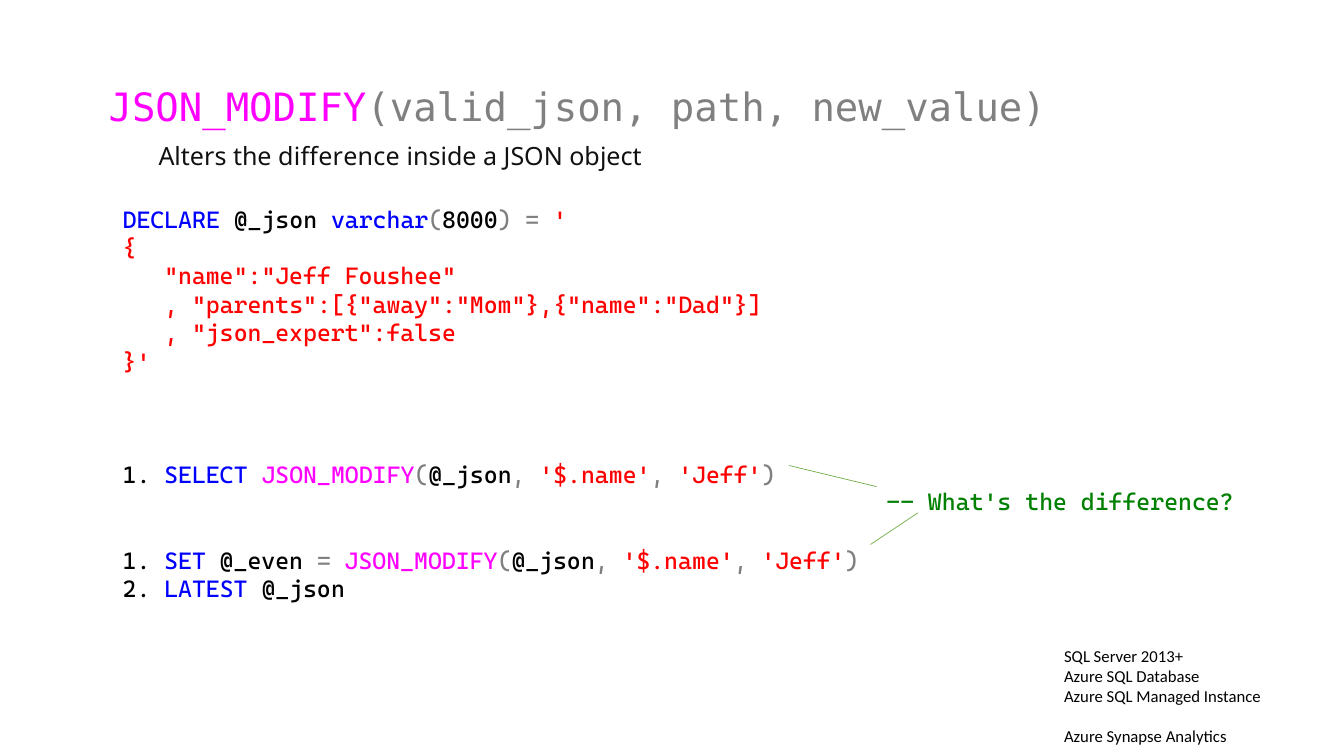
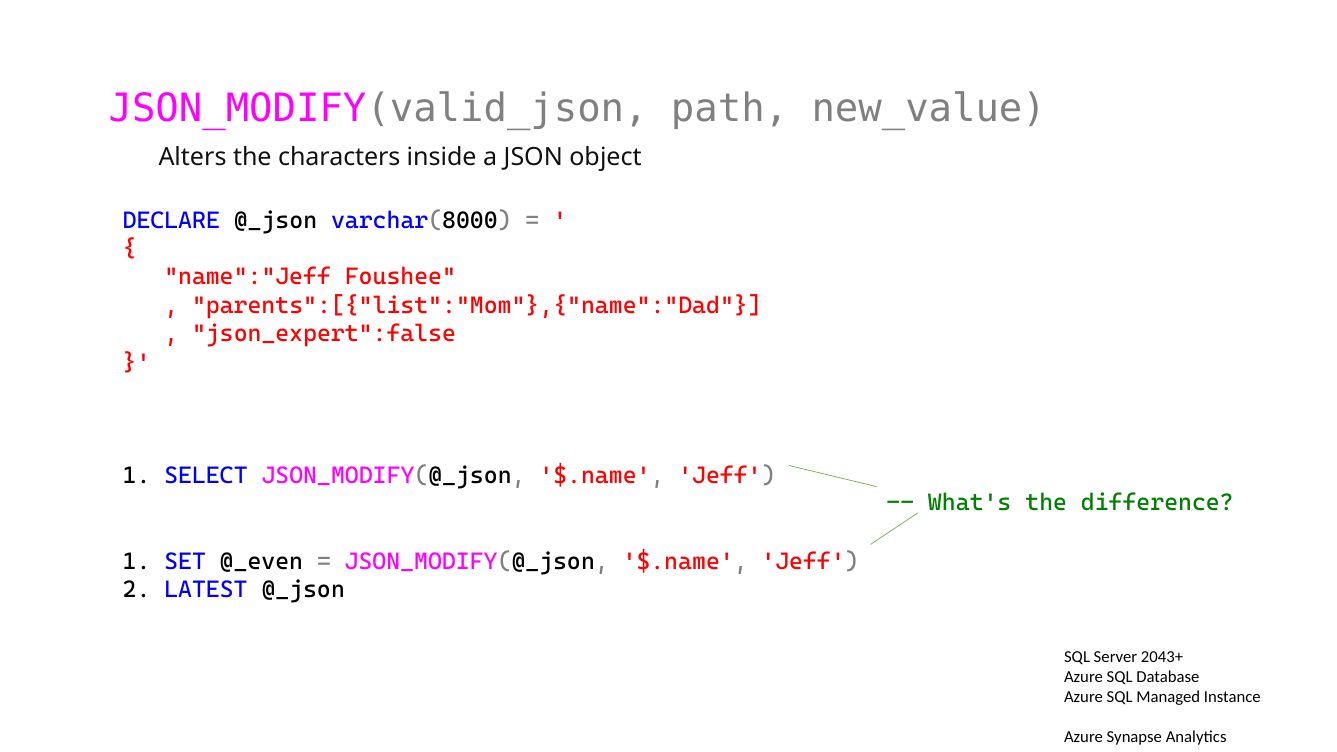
Alters the difference: difference -> characters (339, 157)
parents":[{"away":"Mom"},{"name":"Dad: parents":[{"away":"Mom"},{"name":"Dad -> parents":[{"list":"Mom"},{"name":"Dad (477, 306)
2013+: 2013+ -> 2043+ (1162, 657)
